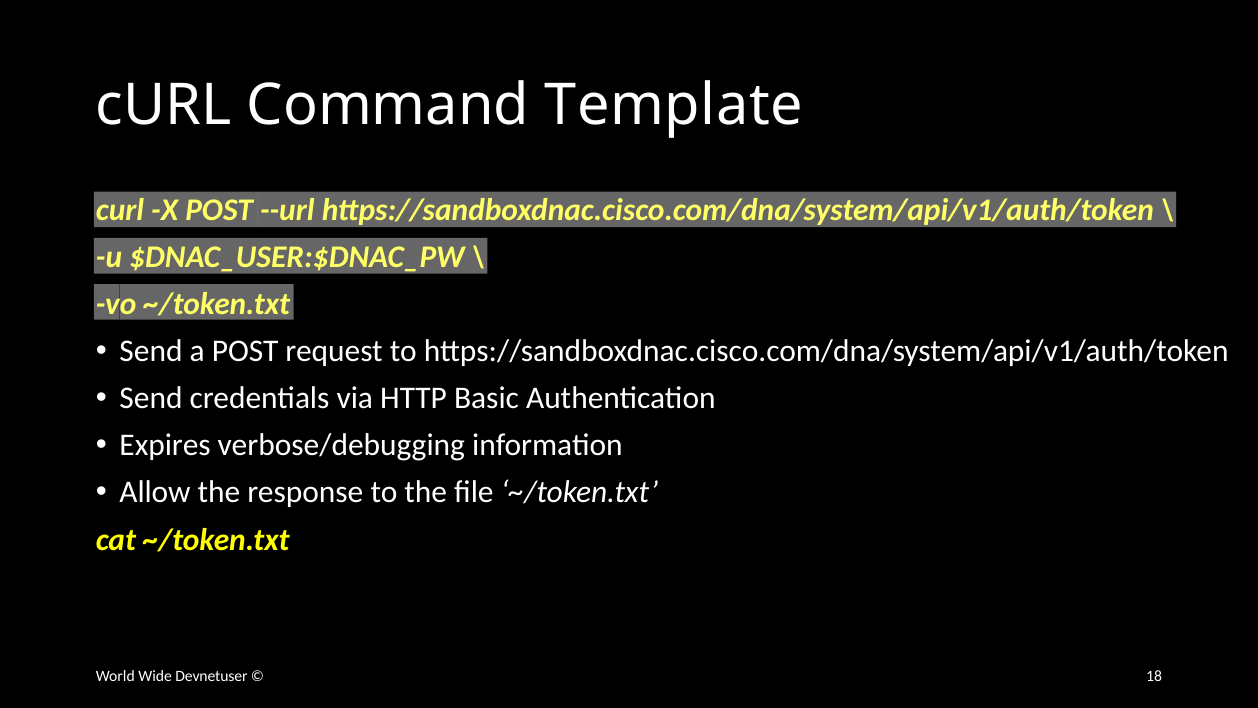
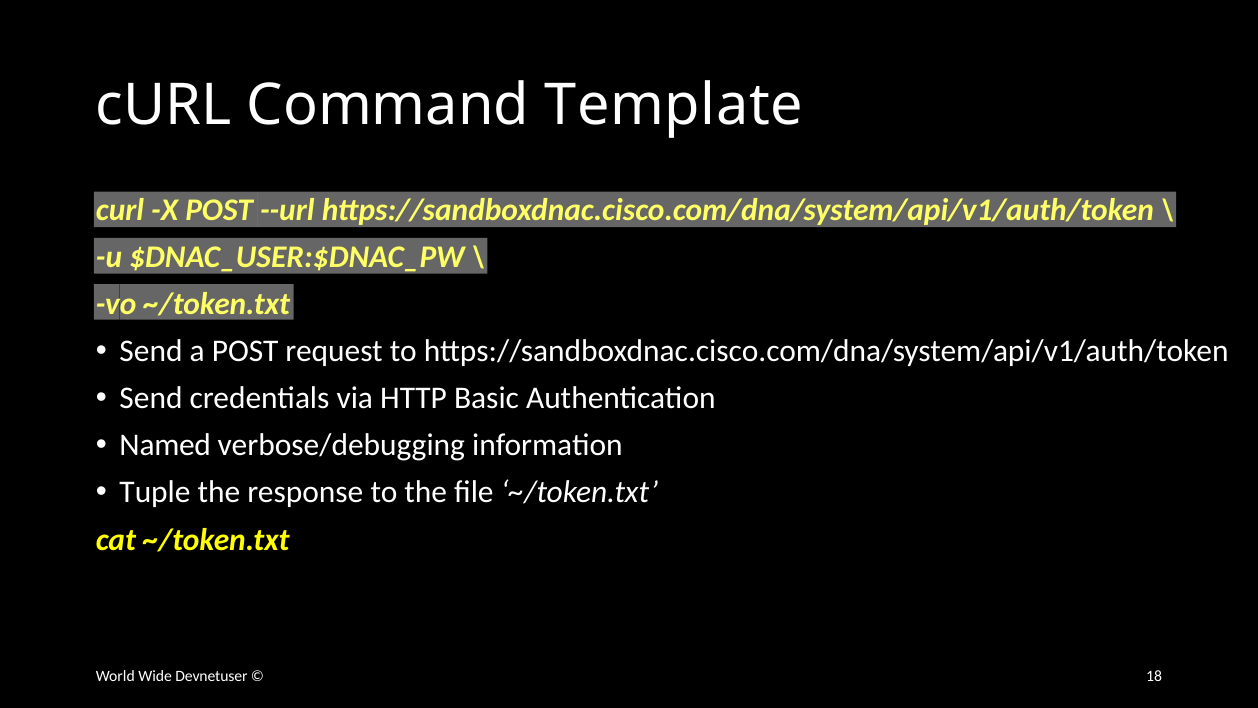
Expires: Expires -> Named (165, 445)
Allow: Allow -> Tuple (155, 492)
